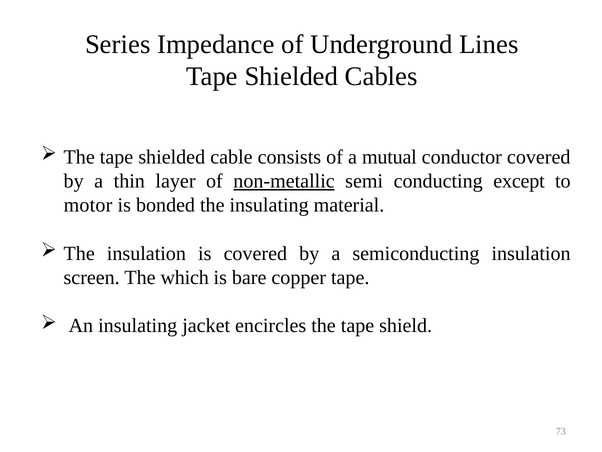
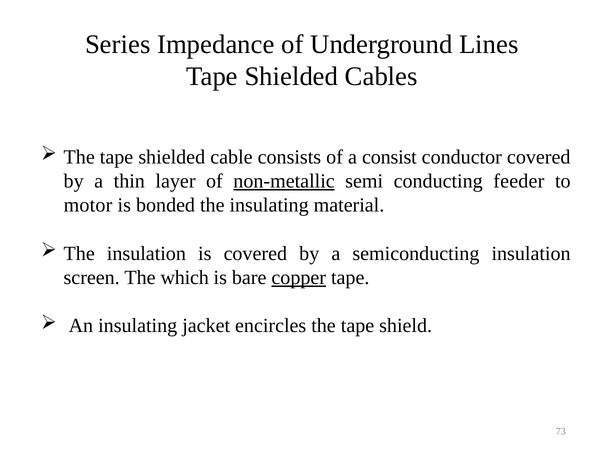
mutual: mutual -> consist (389, 157)
except: except -> feeder (519, 181)
copper underline: none -> present (299, 277)
